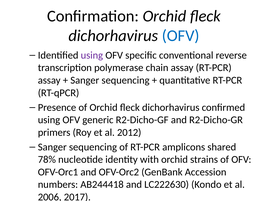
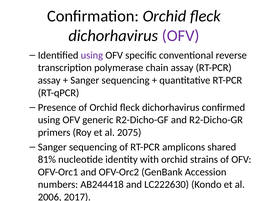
OFV colour: blue -> purple (181, 36)
2012: 2012 -> 2075 (129, 132)
78%: 78% -> 81% (47, 160)
